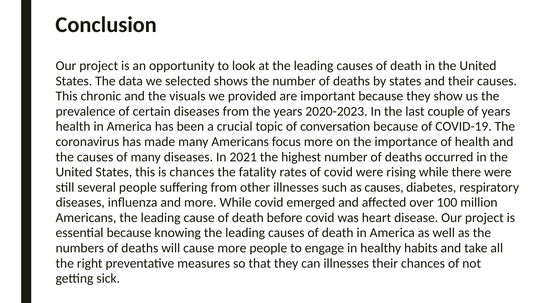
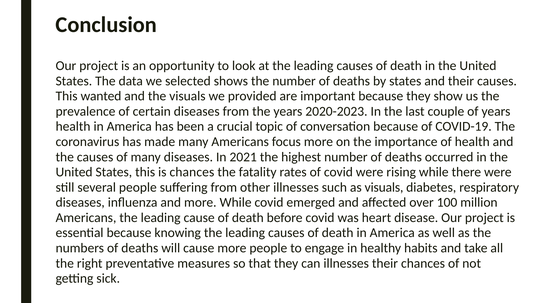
chronic: chronic -> wanted (101, 96)
as causes: causes -> visuals (384, 187)
